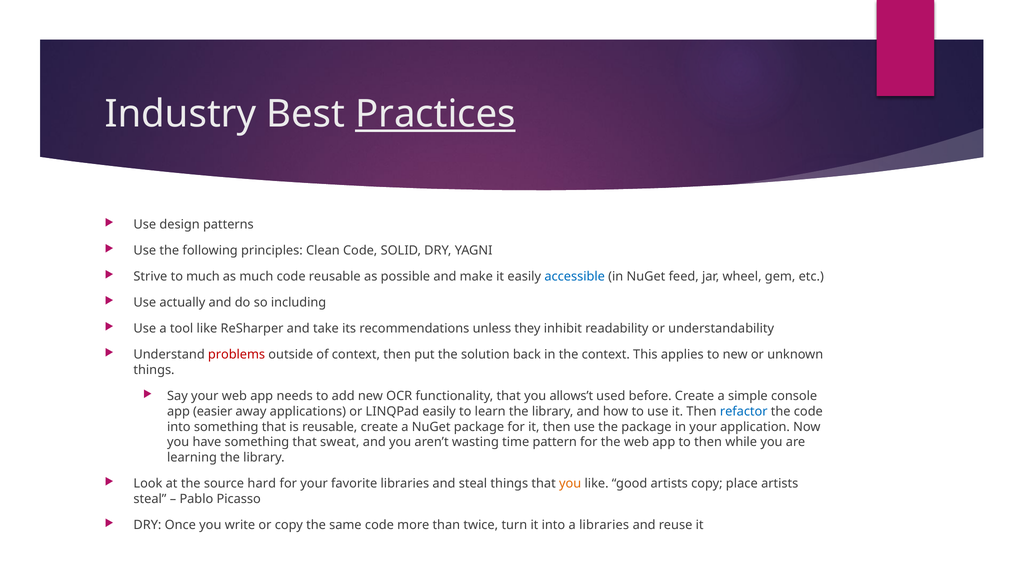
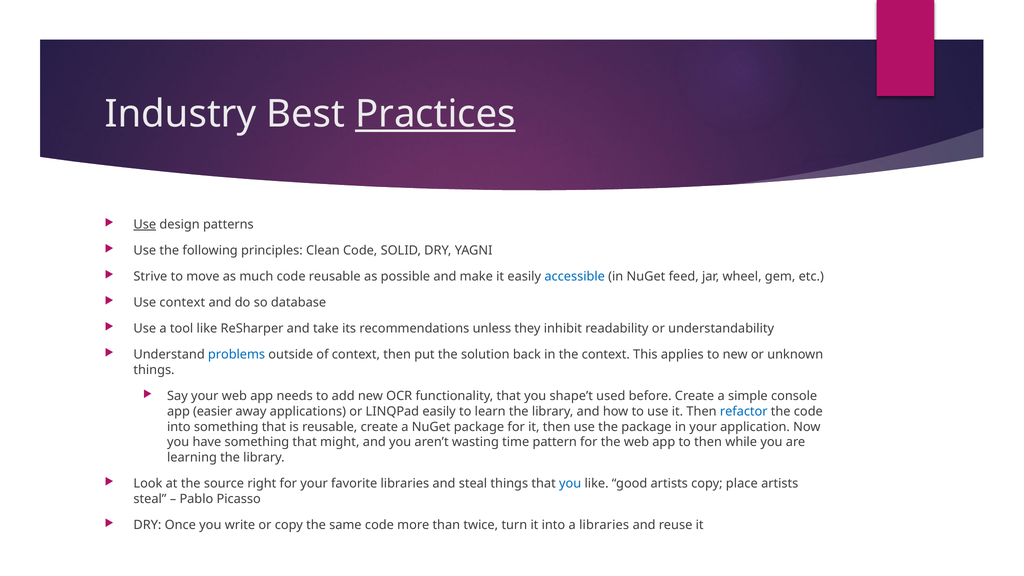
Use underline: none -> present (145, 225)
to much: much -> move (203, 277)
Use actually: actually -> context (182, 303)
including: including -> database (299, 303)
problems colour: red -> blue (237, 355)
allows’t: allows’t -> shape’t (571, 396)
sweat: sweat -> might (340, 442)
hard: hard -> right (262, 484)
you colour: orange -> blue (570, 484)
